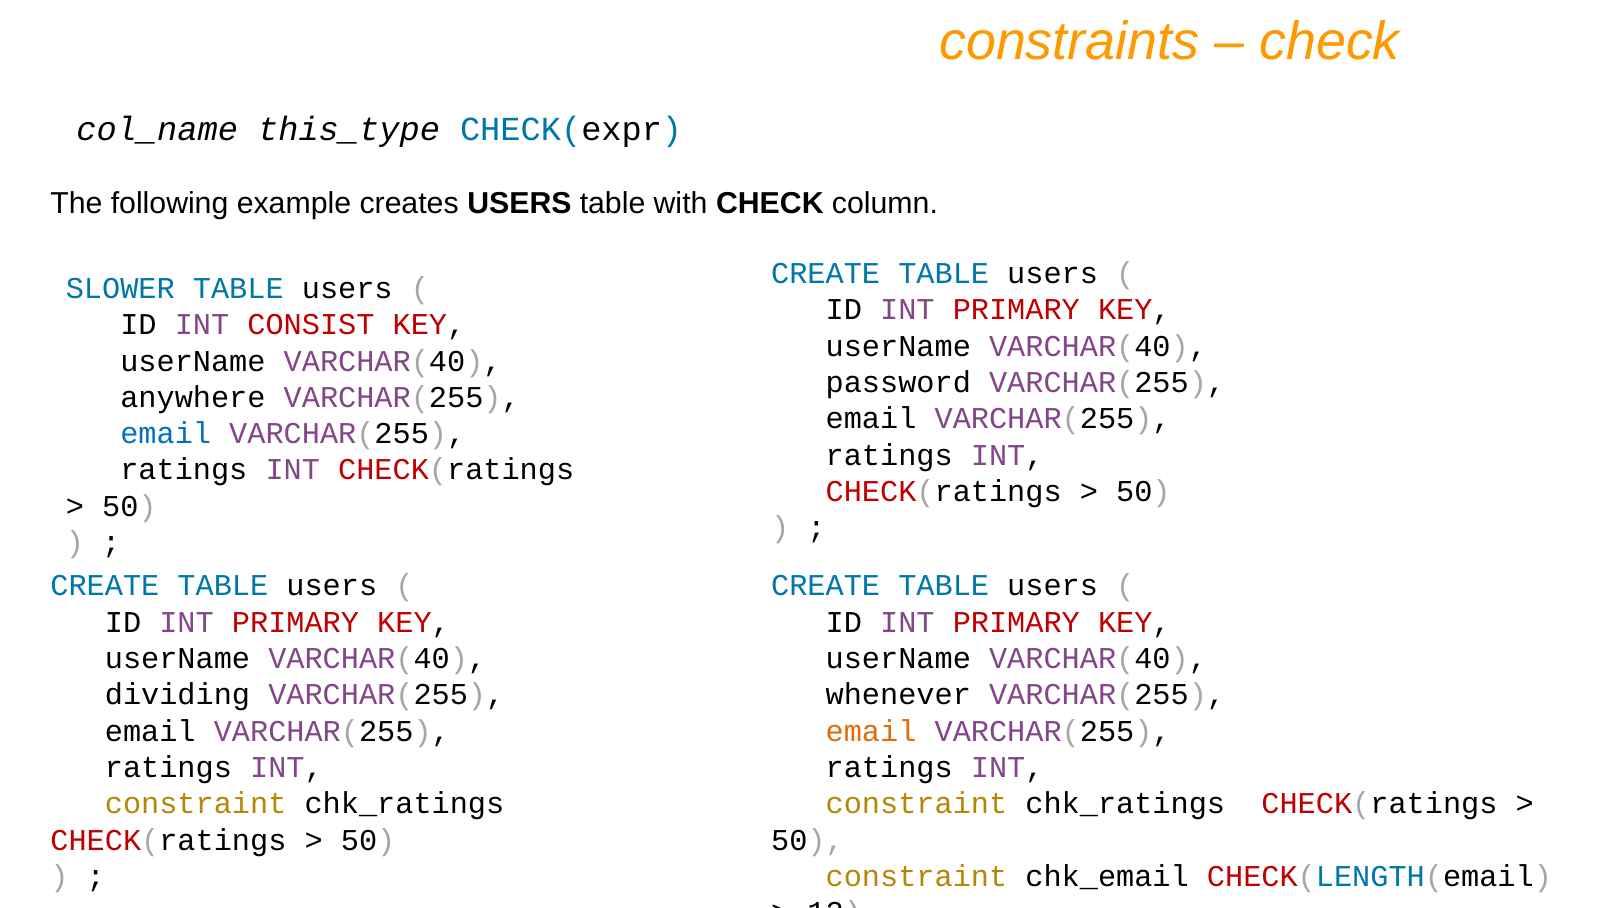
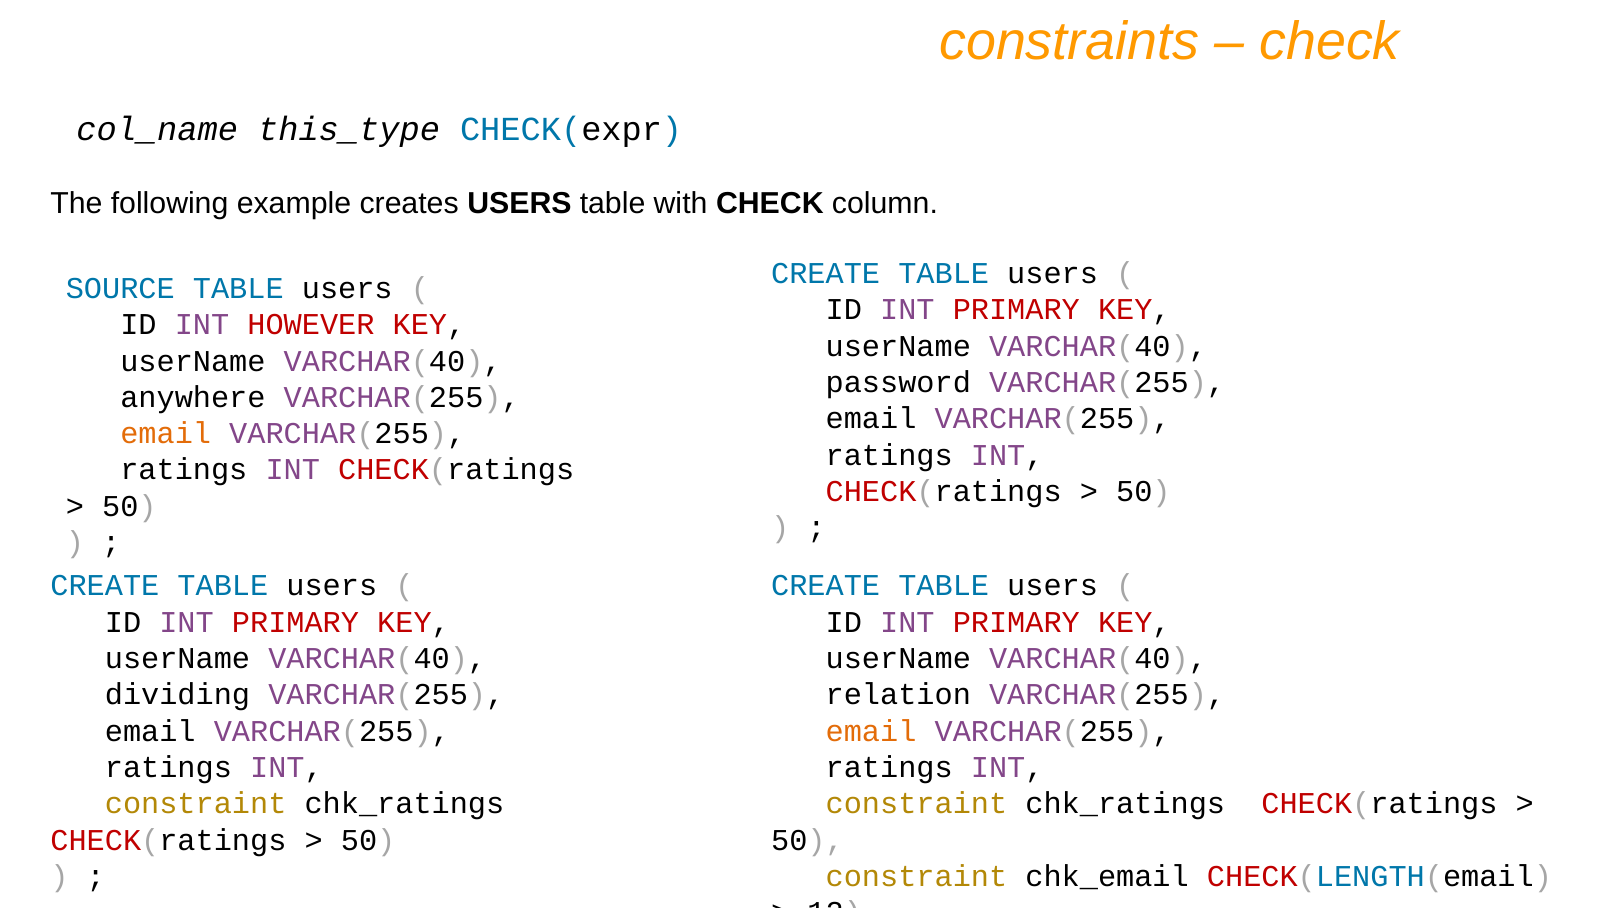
SLOWER: SLOWER -> SOURCE (120, 288)
CONSIST: CONSIST -> HOWEVER (311, 325)
email colour: blue -> orange (166, 434)
whenever: whenever -> relation (898, 695)
